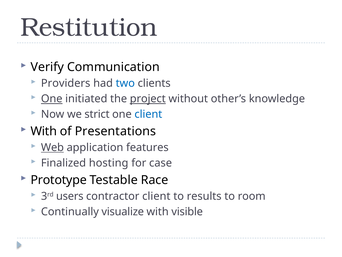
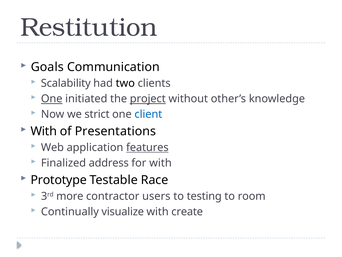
Verify: Verify -> Goals (47, 67)
Providers: Providers -> Scalability (66, 83)
two colour: blue -> black (125, 83)
Web underline: present -> none (52, 147)
features underline: none -> present (147, 147)
hosting: hosting -> address (109, 163)
for case: case -> with (161, 163)
users: users -> more (70, 196)
contractor client: client -> users (156, 196)
results: results -> testing (204, 196)
visible: visible -> create (187, 211)
